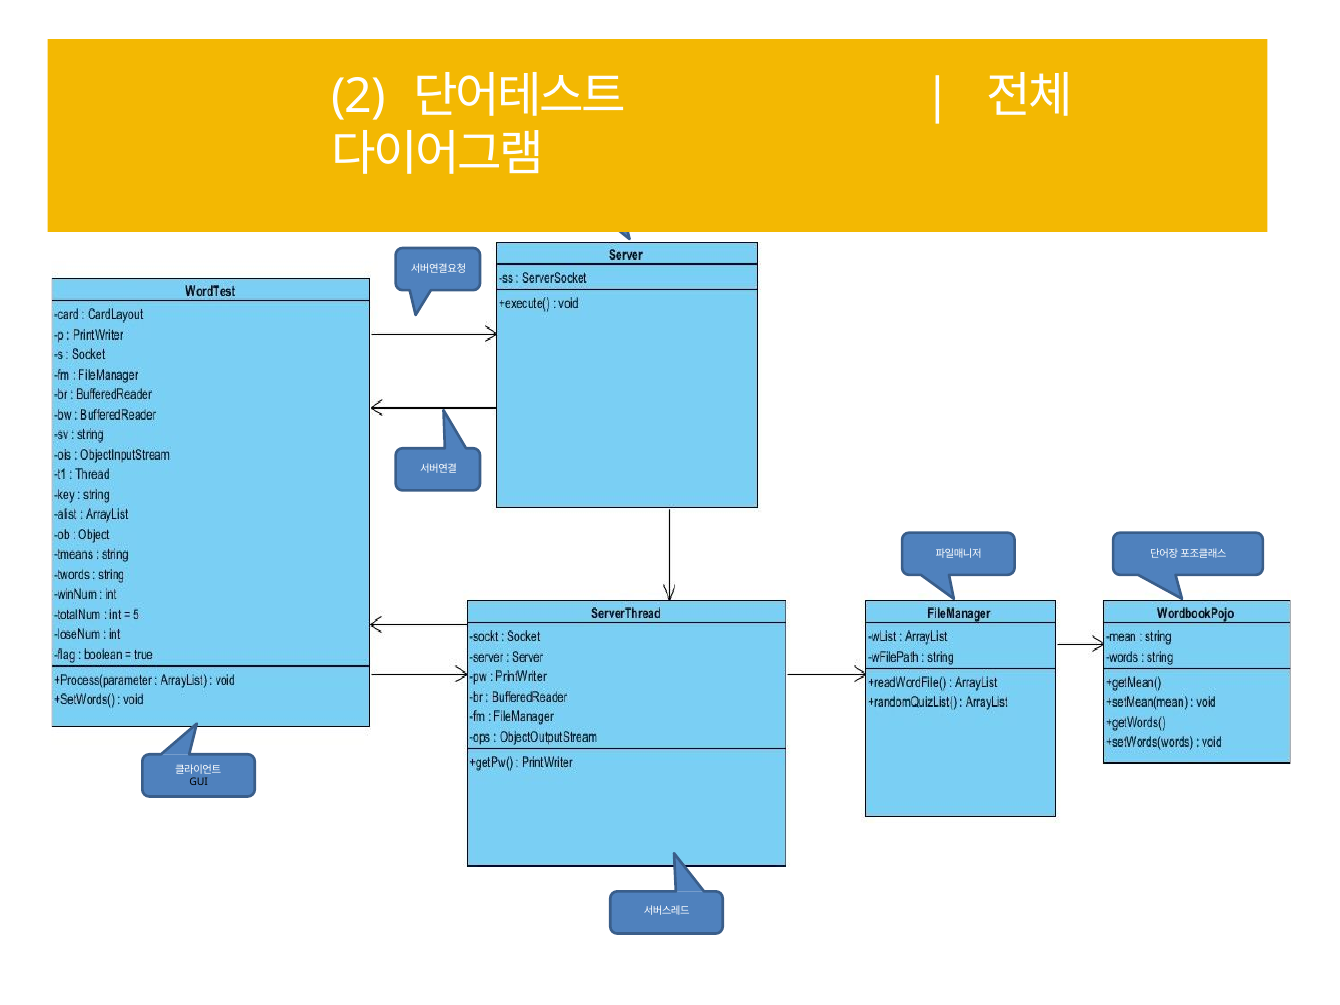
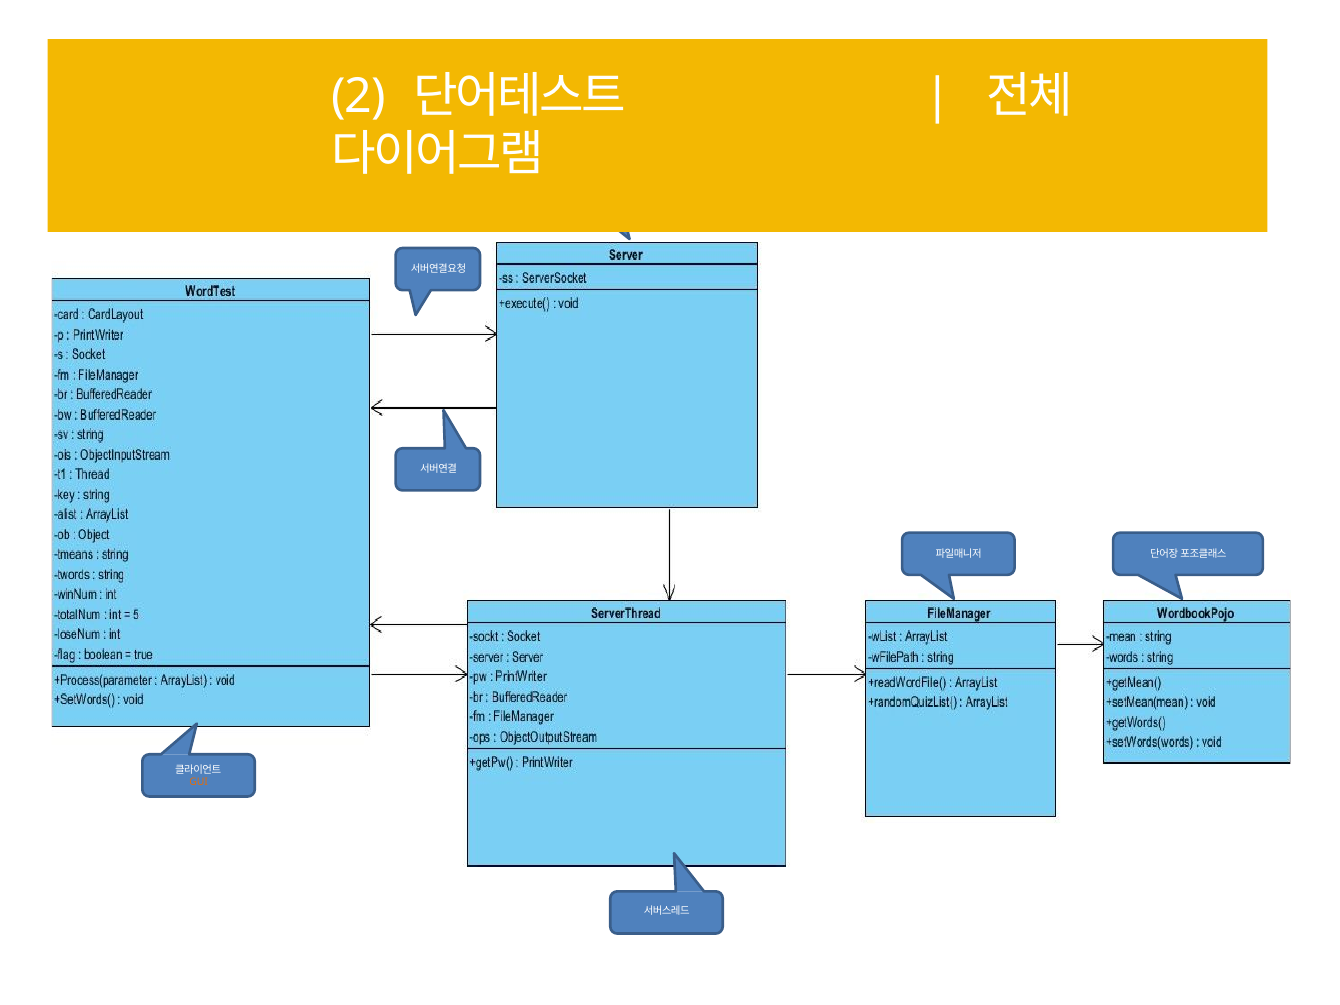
GUI colour: black -> orange (199, 782)
